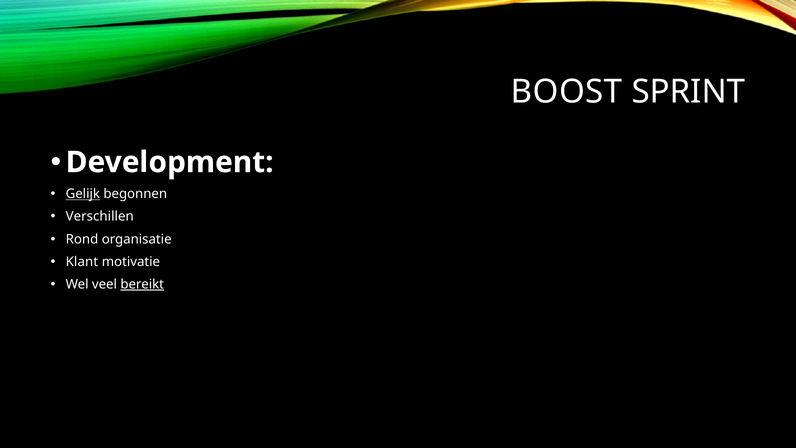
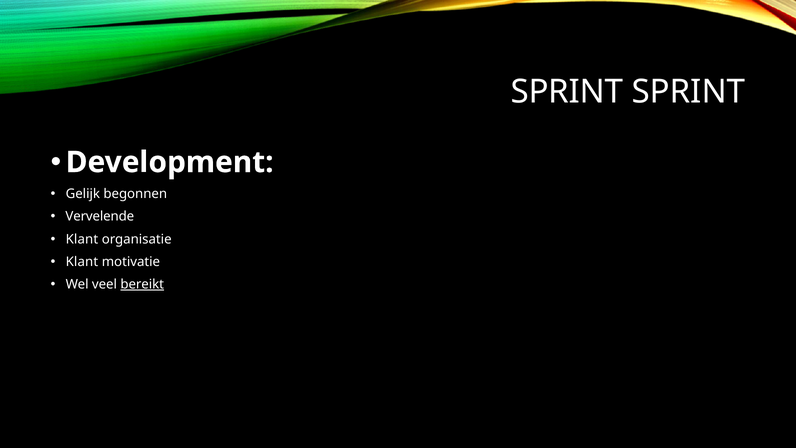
BOOST: BOOST -> SPRINT (567, 92)
Gelijk underline: present -> none (83, 194)
Verschillen: Verschillen -> Vervelende (100, 216)
Rond: Rond -> Klant (82, 239)
